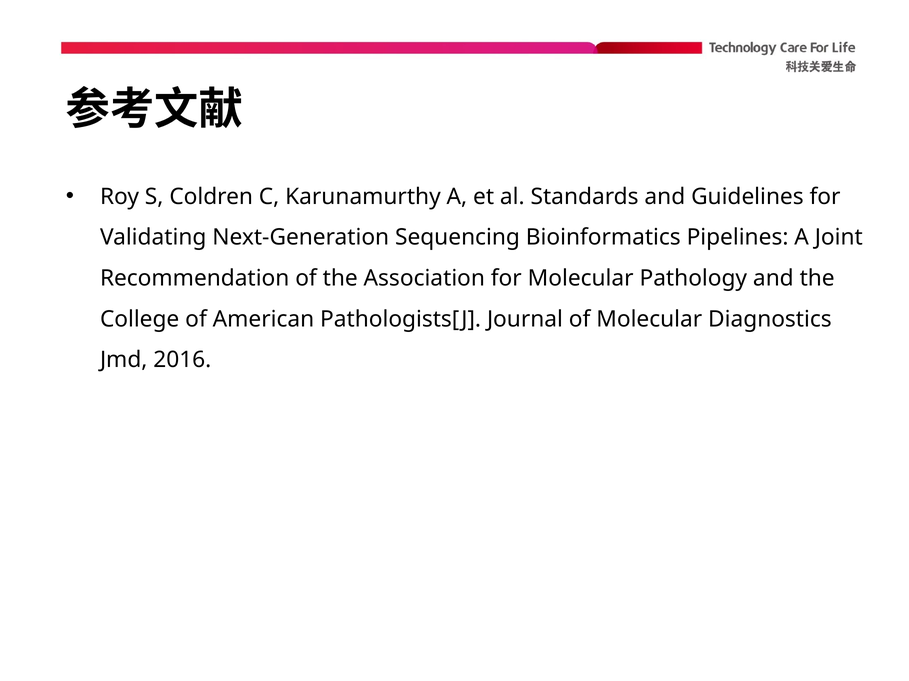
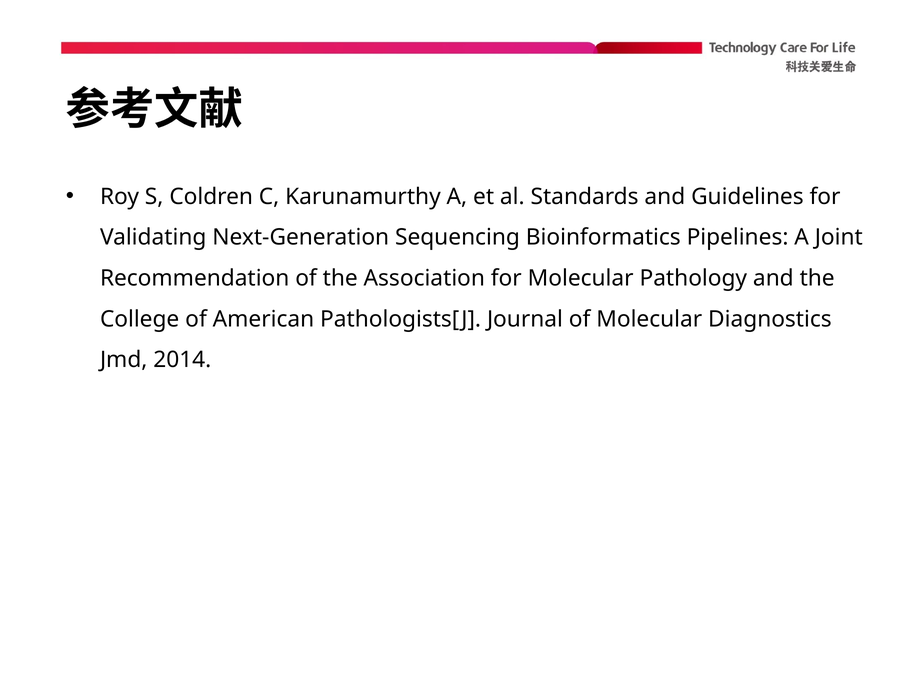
2016: 2016 -> 2014 (182, 360)
